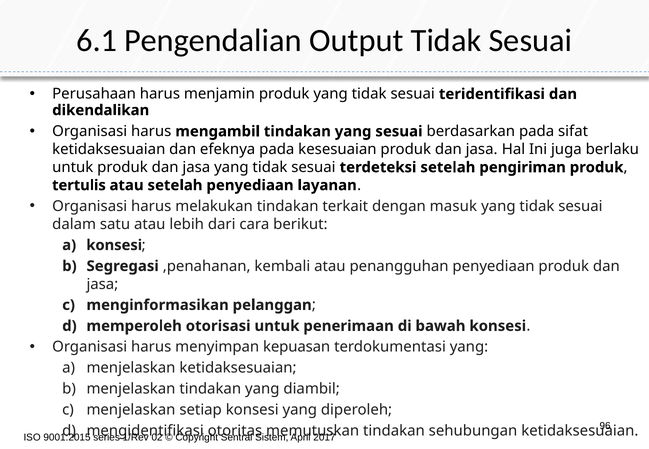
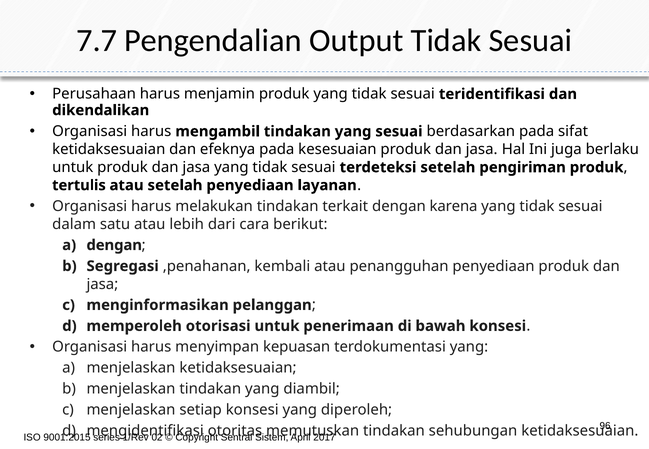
6.1: 6.1 -> 7.7 (97, 40)
masuk: masuk -> karena (454, 206)
konsesi: konsesi -> dengan (114, 245)
